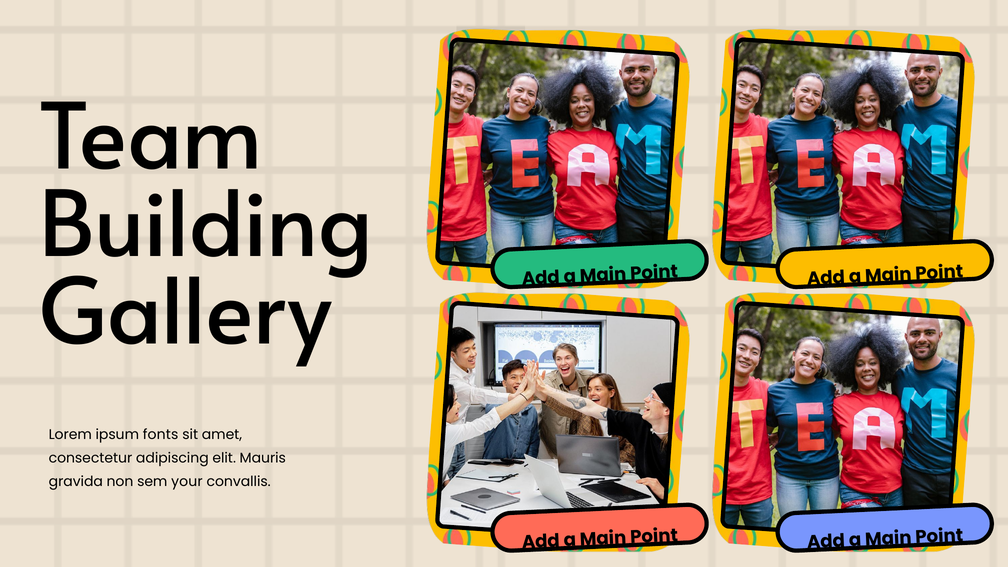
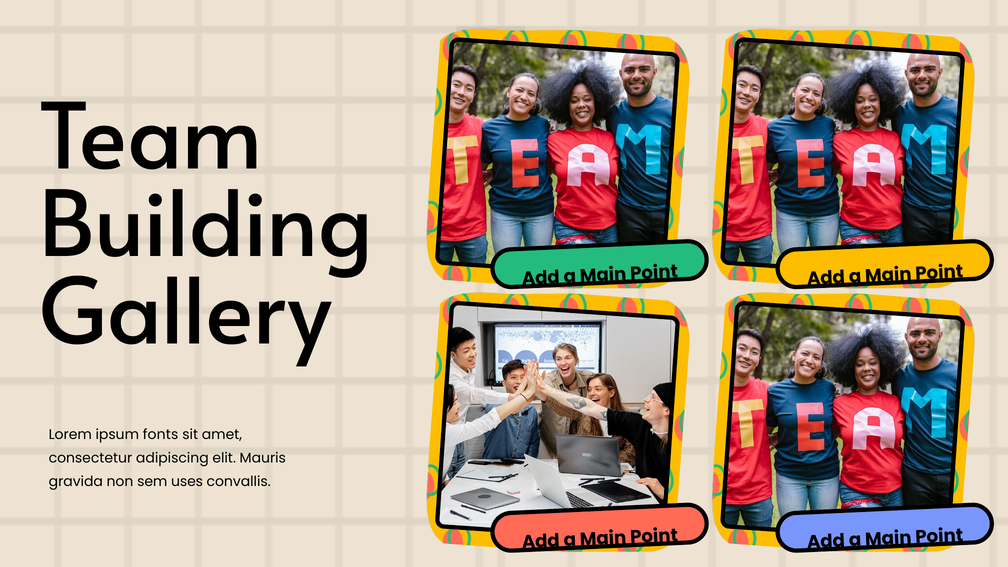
your: your -> uses (187, 482)
